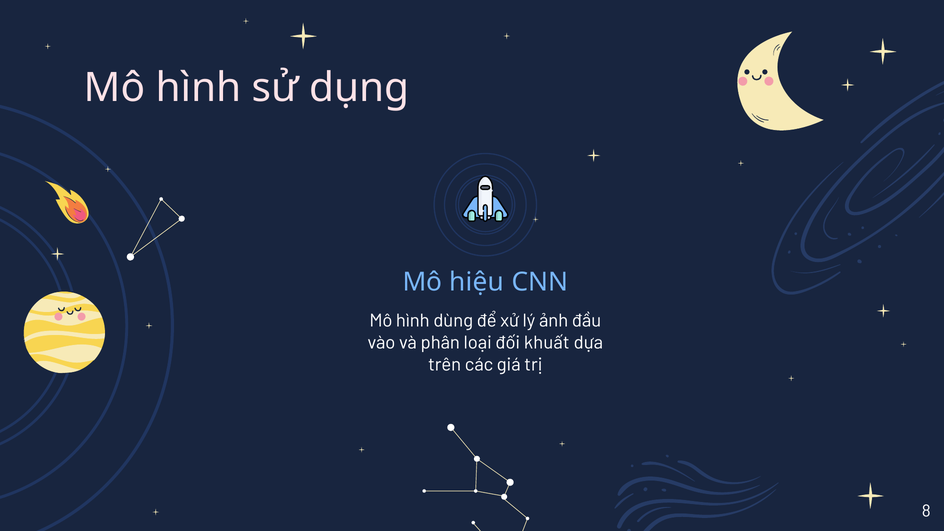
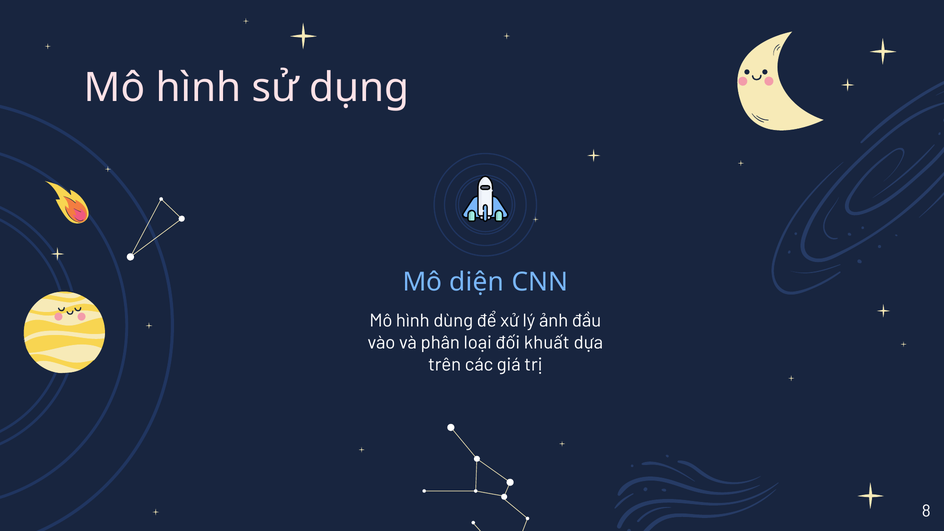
hiệu: hiệu -> diện (477, 282)
